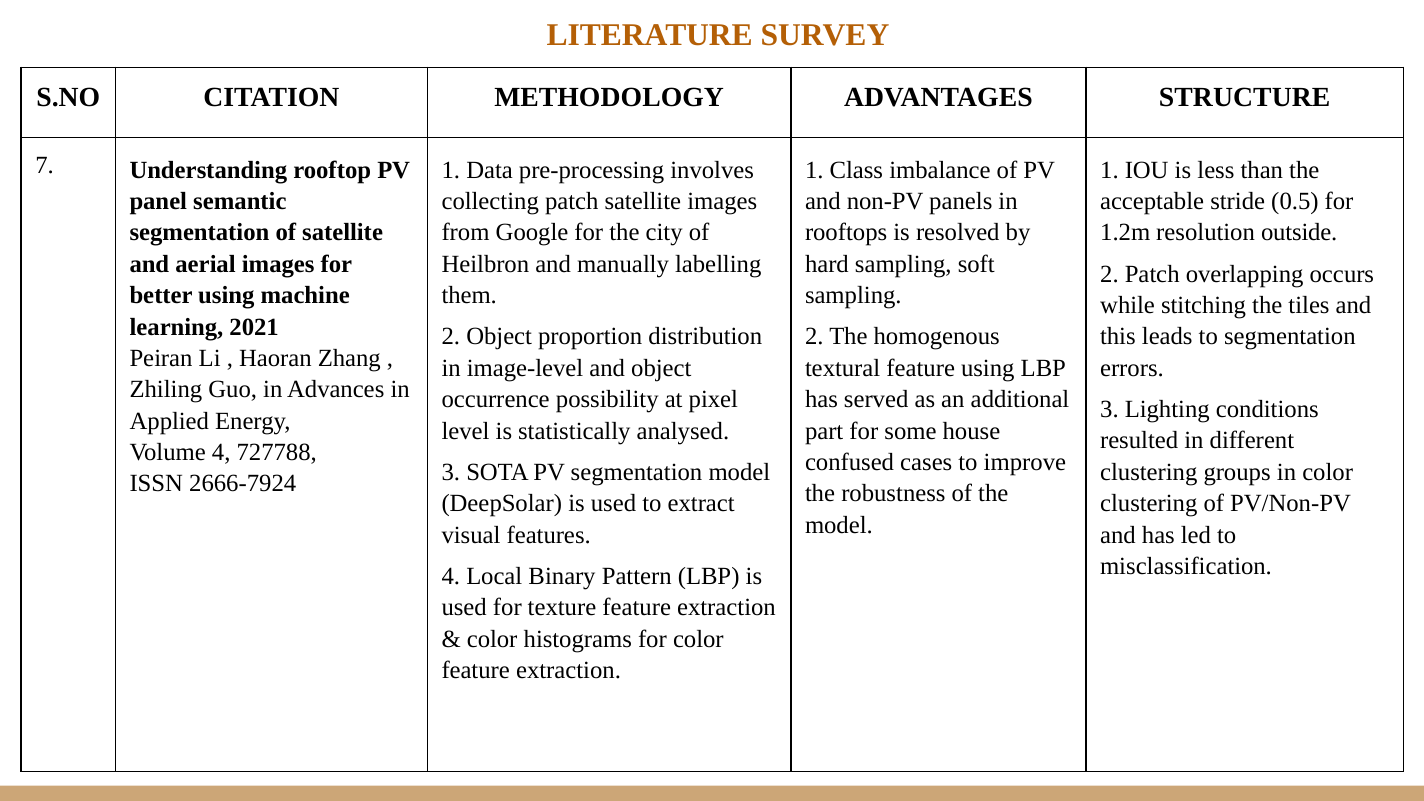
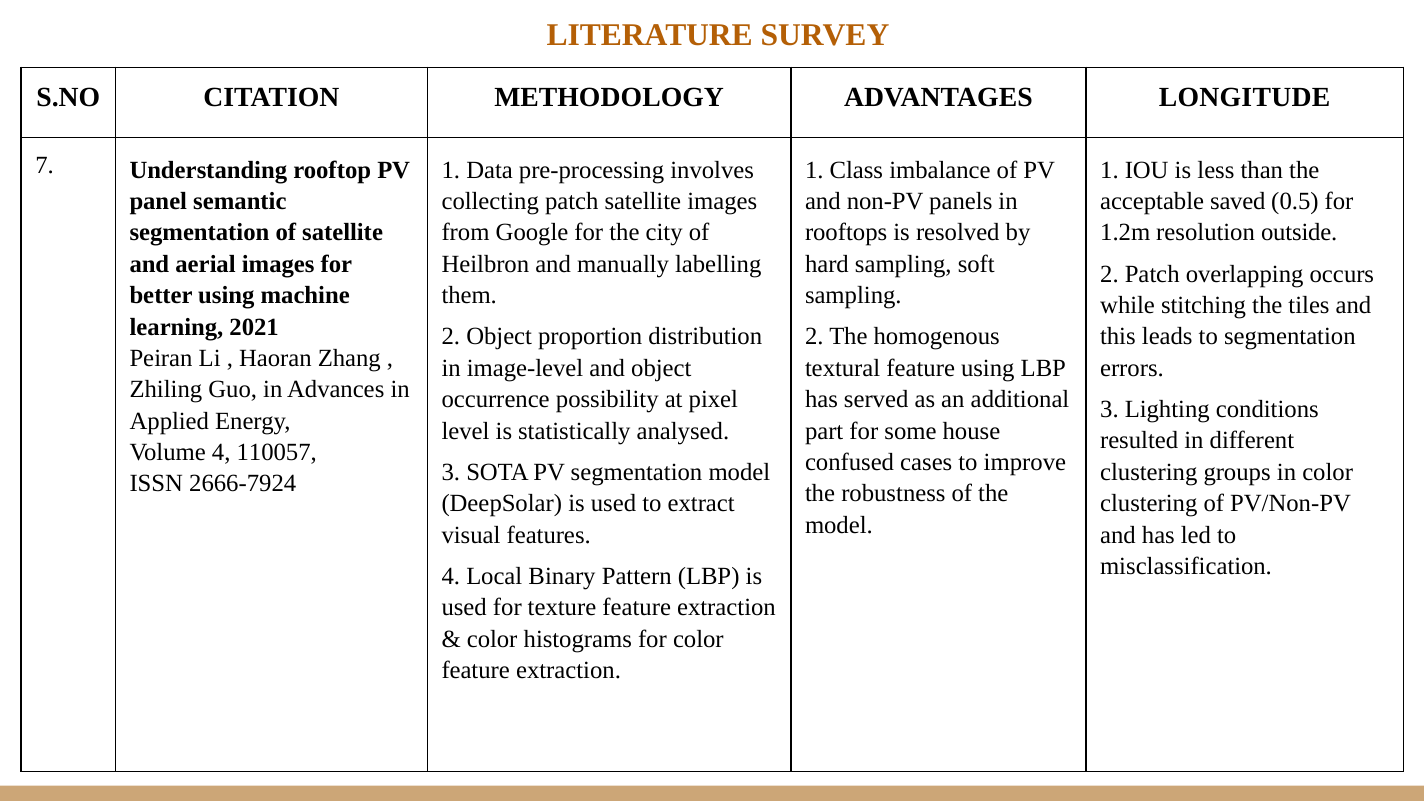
STRUCTURE: STRUCTURE -> LONGITUDE (1245, 97)
stride: stride -> saved (1238, 201)
727788: 727788 -> 110057 (277, 452)
